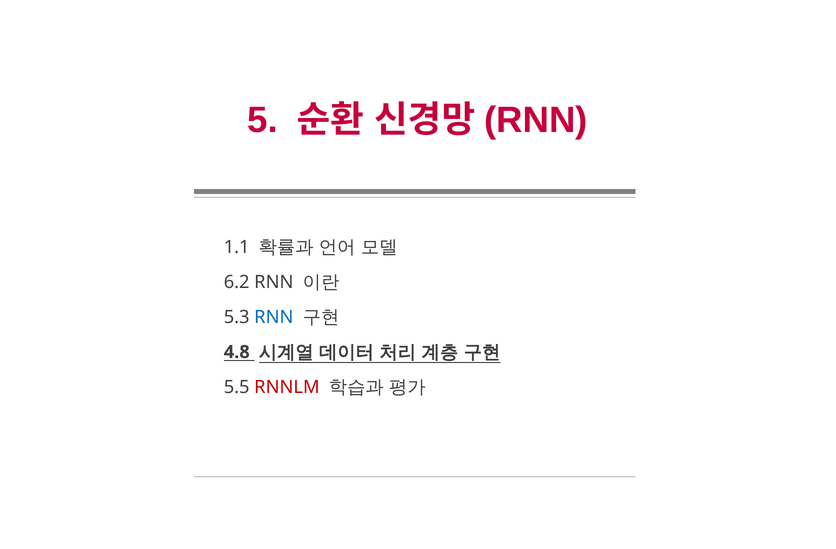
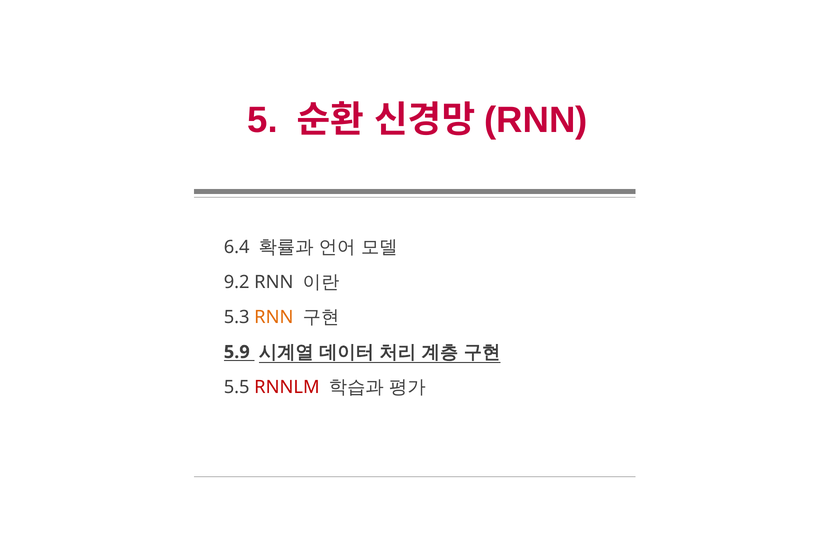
1.1: 1.1 -> 6.4 (237, 247)
6.2: 6.2 -> 9.2 (237, 282)
RNN colour: blue -> orange (274, 317)
4.8: 4.8 -> 5.9 (237, 352)
